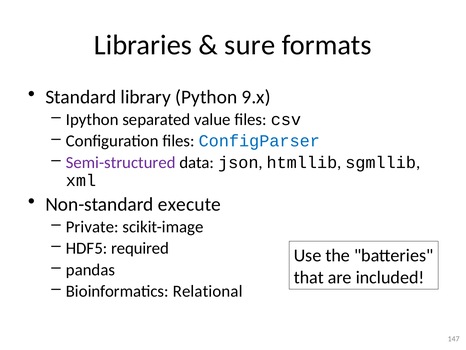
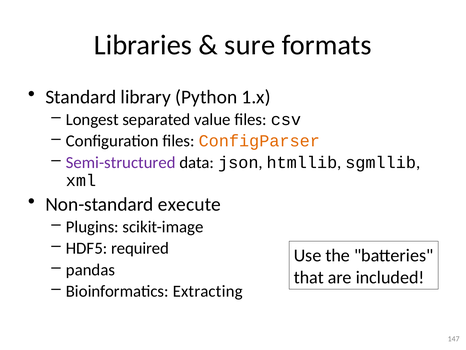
9.x: 9.x -> 1.x (256, 97)
Ipython: Ipython -> Longest (92, 119)
ConfigParser colour: blue -> orange (259, 141)
Private: Private -> Plugins (92, 227)
Relational: Relational -> Extracting (208, 291)
